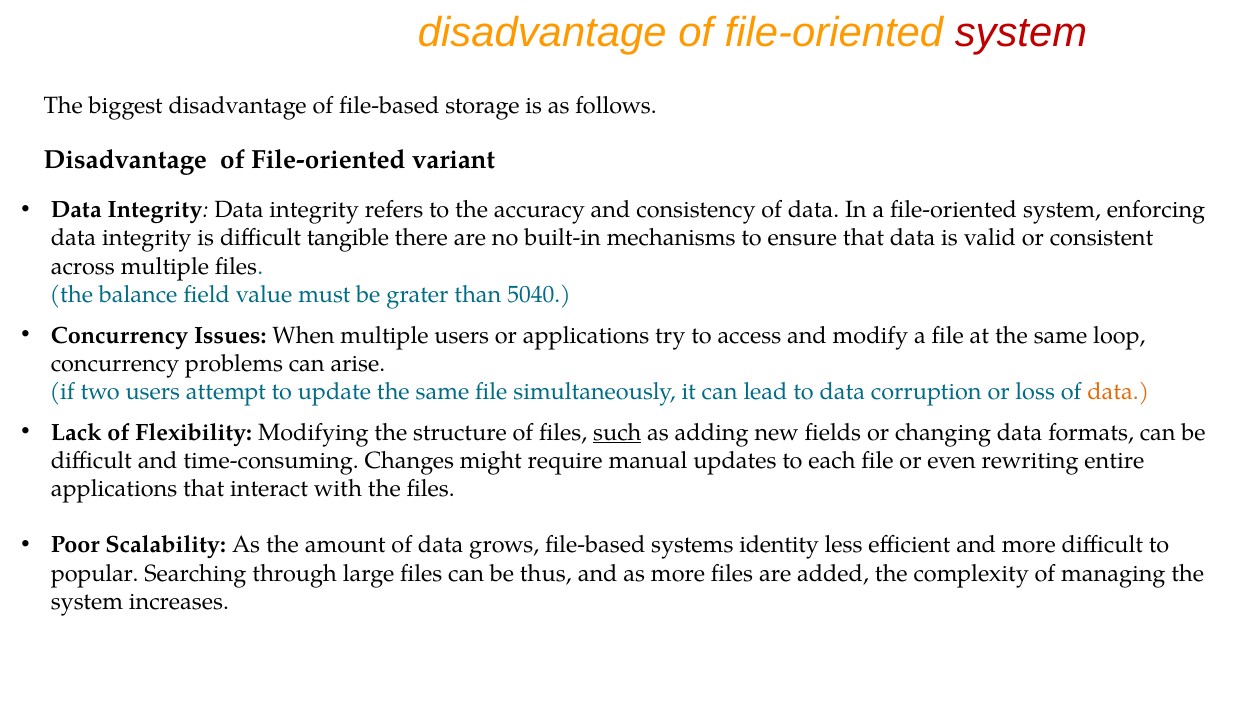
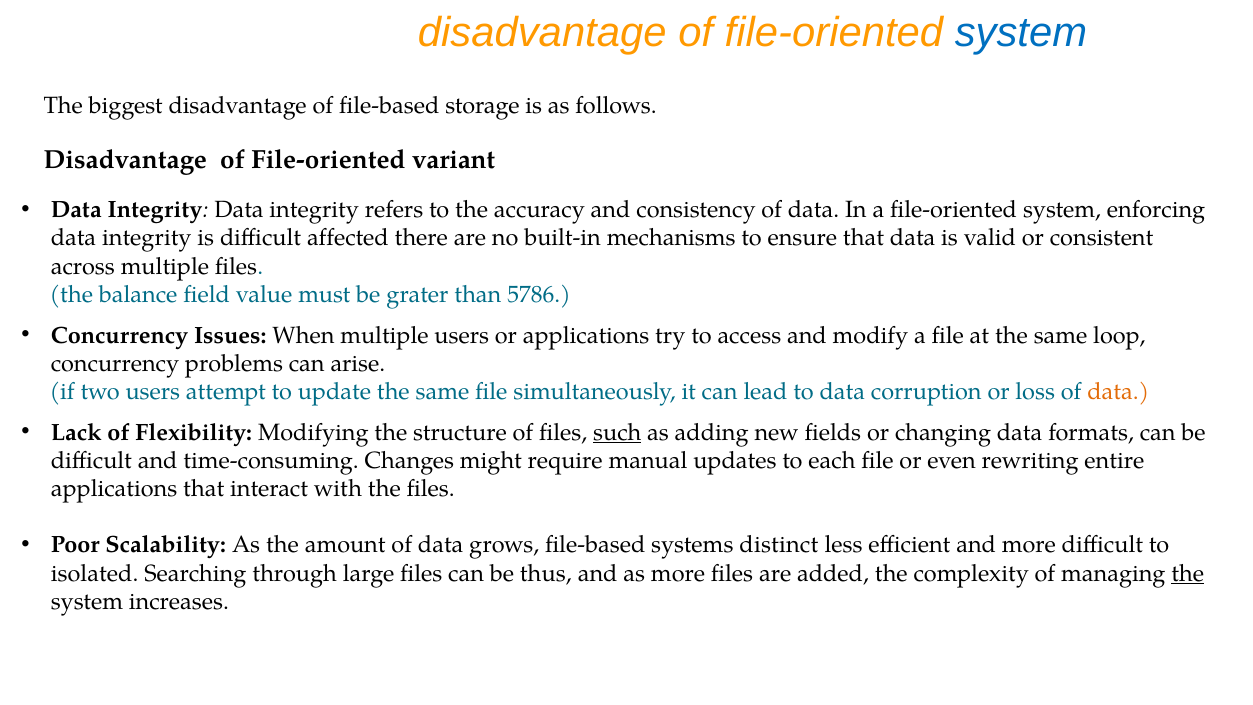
system colour: red -> blue (1021, 33)
tangible: tangible -> affected (348, 238)
5040: 5040 -> 5786 (539, 295)
identity: identity -> distinct (779, 545)
popular: popular -> isolated (95, 573)
the underline: none -> present (1188, 573)
